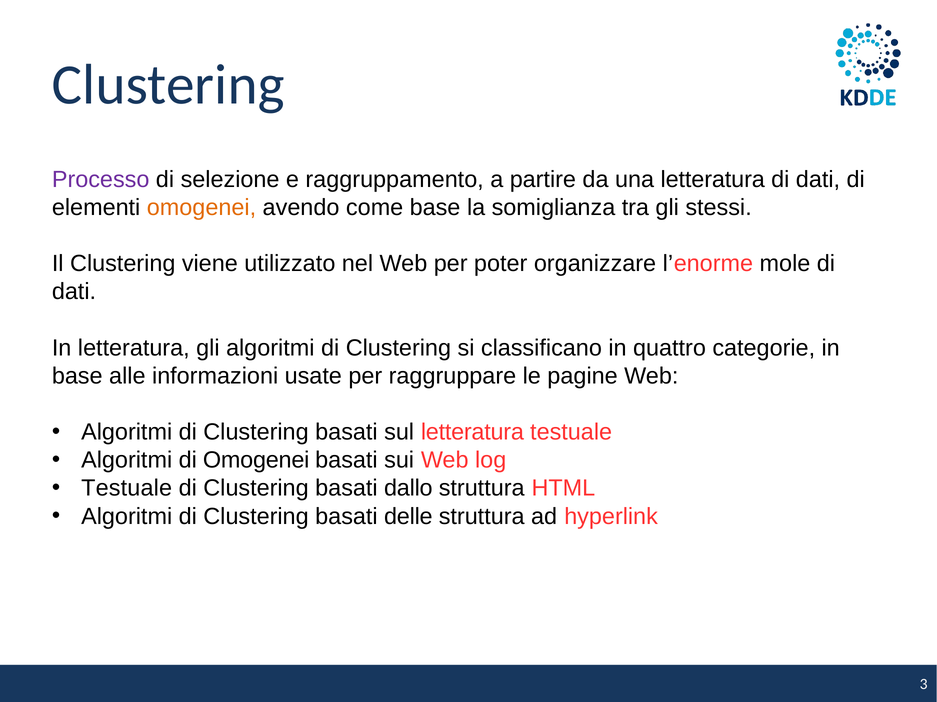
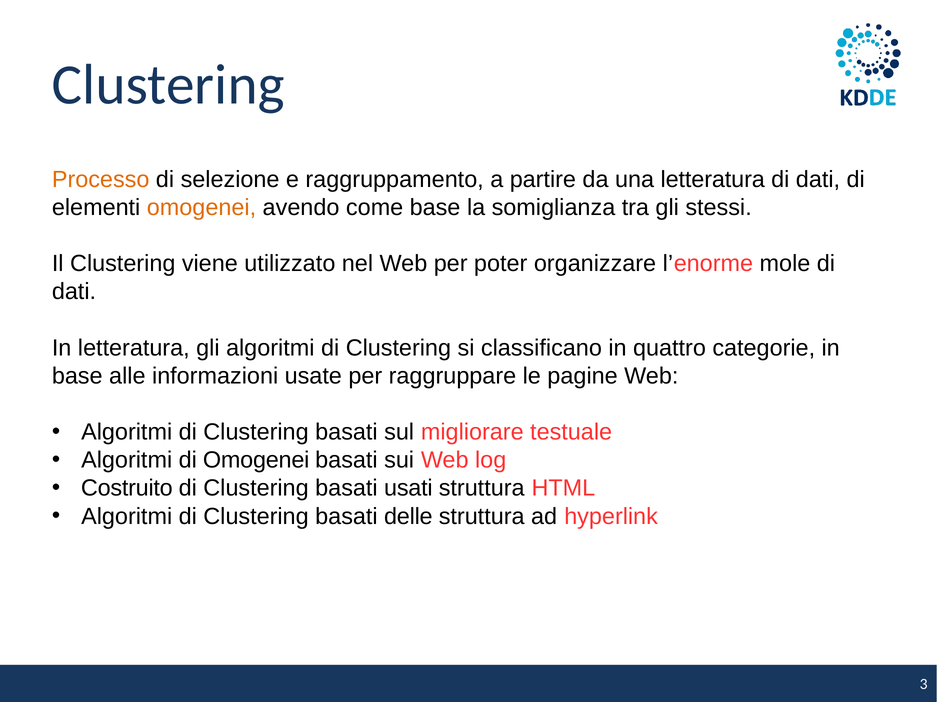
Processo colour: purple -> orange (101, 180)
sul letteratura: letteratura -> migliorare (472, 433)
Testuale: Testuale -> Costruito (127, 489)
dallo: dallo -> usati (408, 489)
